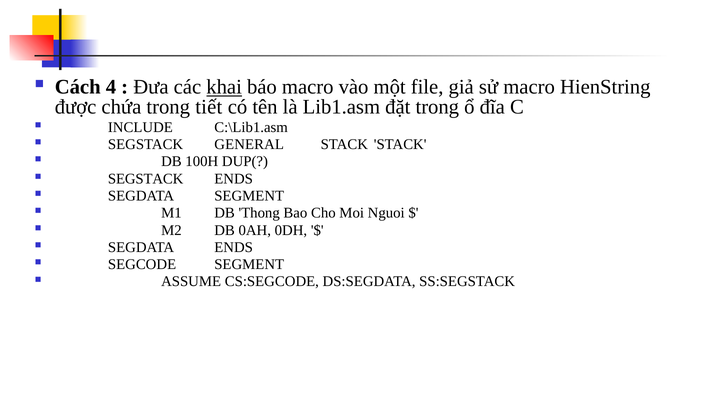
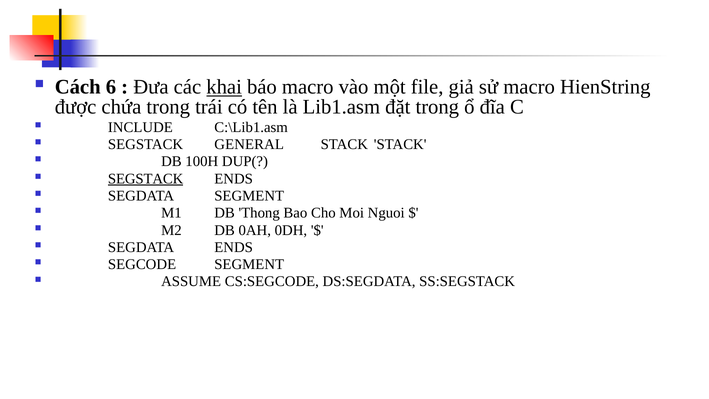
4: 4 -> 6 (111, 87)
tiết: tiết -> trái (209, 107)
SEGSTACK underline: none -> present (146, 179)
